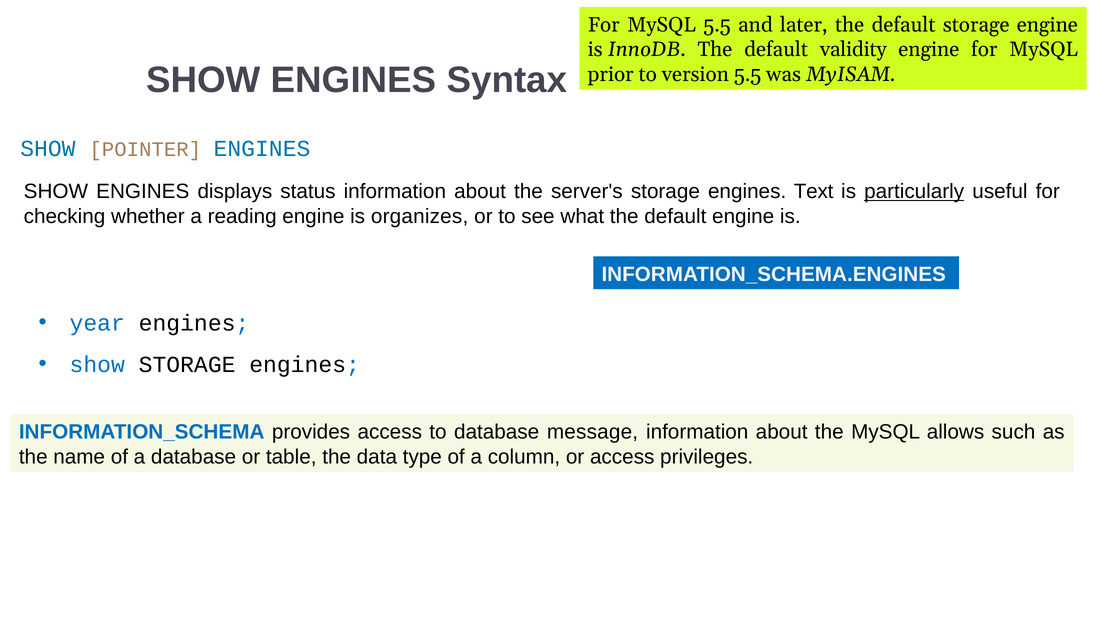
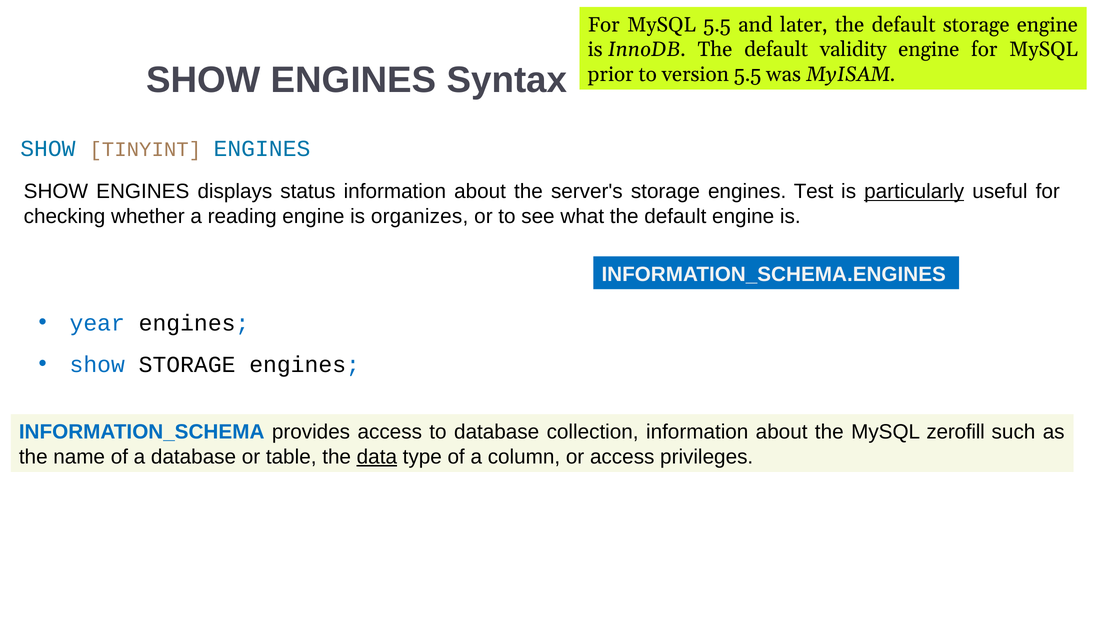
POINTER: POINTER -> TINYINT (145, 149)
Text: Text -> Test (814, 192)
message: message -> collection (593, 432)
allows: allows -> zerofill (956, 432)
data underline: none -> present (377, 457)
